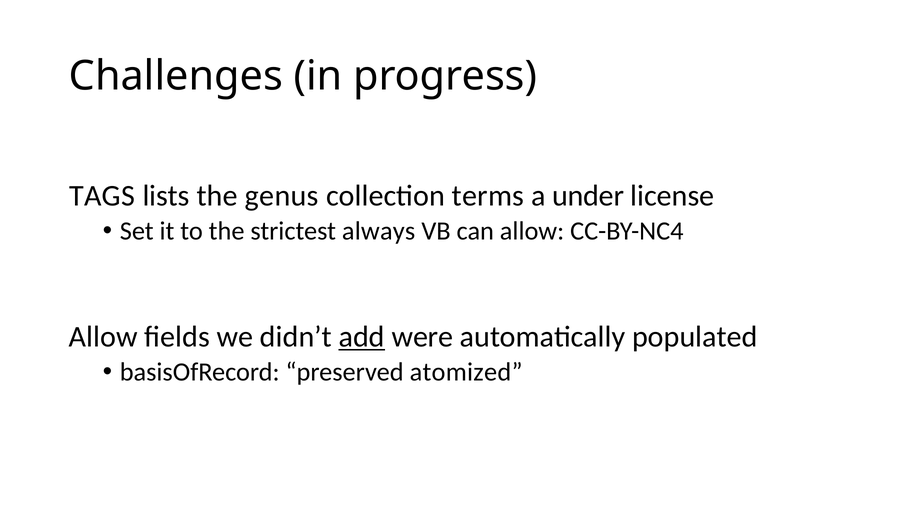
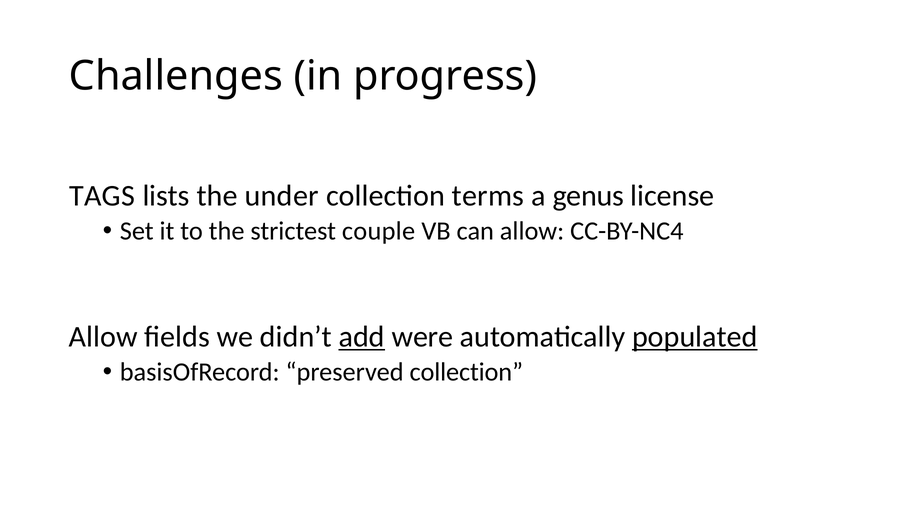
genus: genus -> under (282, 196)
under: under -> genus (588, 196)
always: always -> couple (379, 231)
populated underline: none -> present (695, 337)
preserved atomized: atomized -> collection (466, 372)
